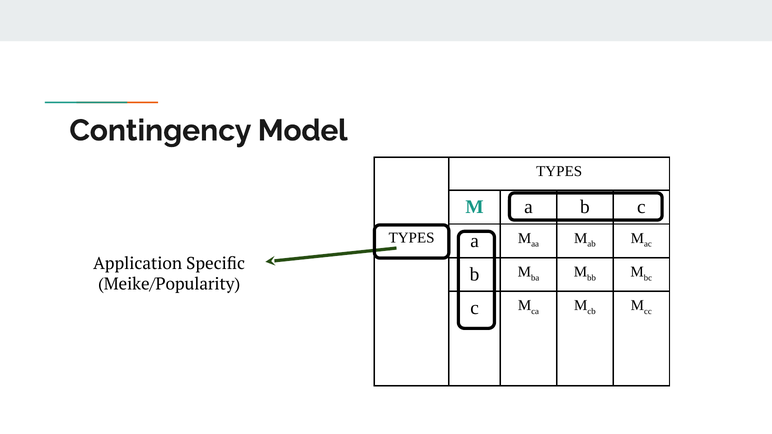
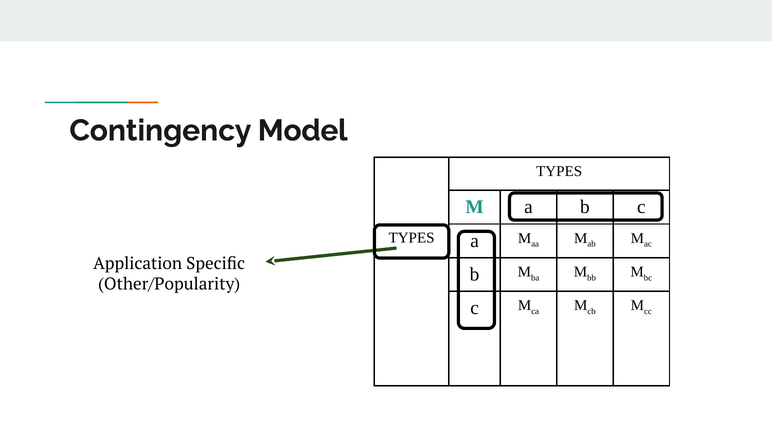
Meike/Popularity: Meike/Popularity -> Other/Popularity (169, 284)
